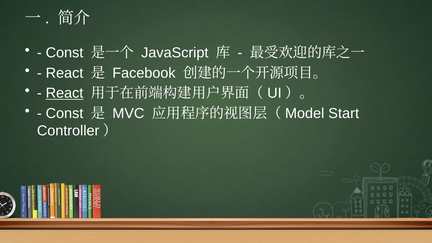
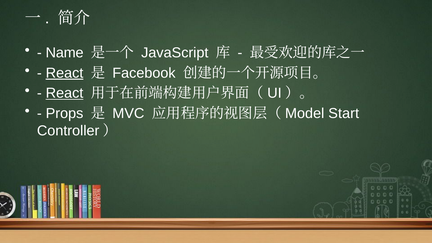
Const: Const -> Name (65, 53)
React underline: none -> present (65, 73)
Const: Const -> Props (65, 113)
